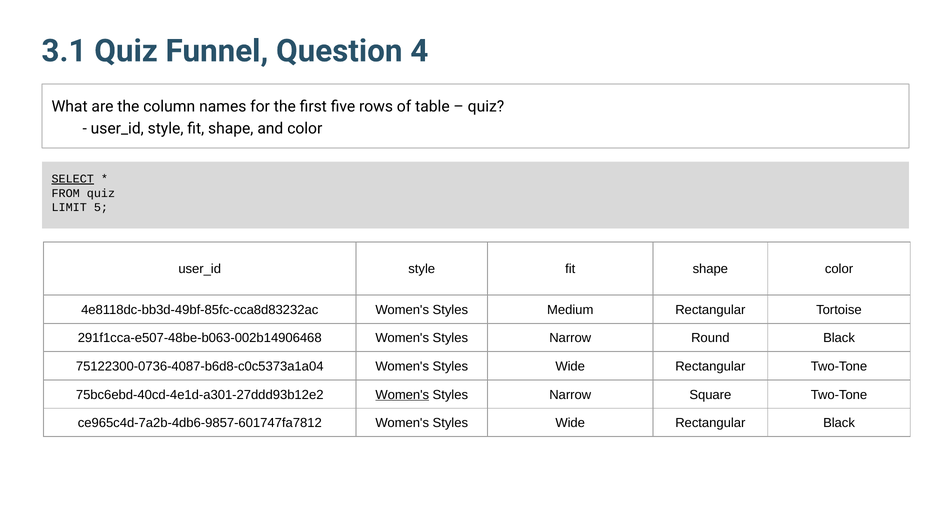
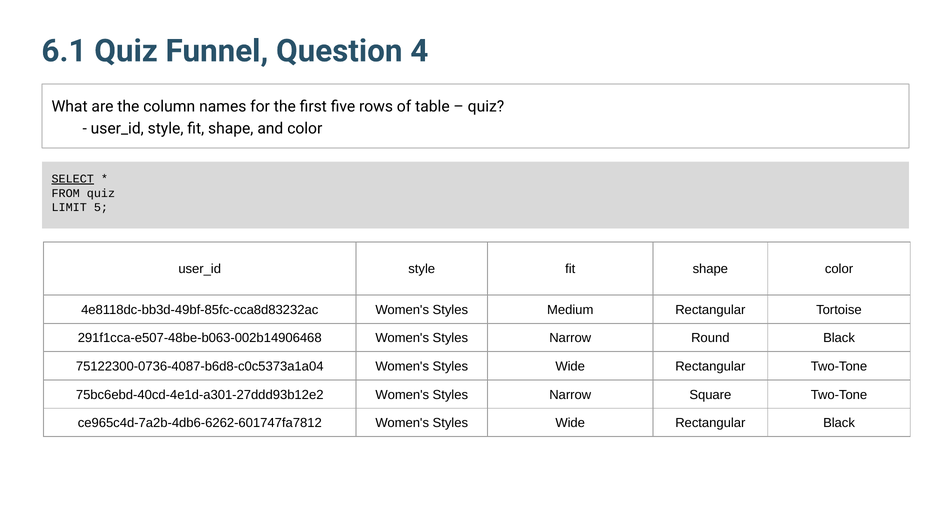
3.1: 3.1 -> 6.1 (64, 51)
Women's underline: present -> none (402, 394)
ce965c4d-7a2b-4db6-9857-601747fa7812: ce965c4d-7a2b-4db6-9857-601747fa7812 -> ce965c4d-7a2b-4db6-6262-601747fa7812 (200, 422)
